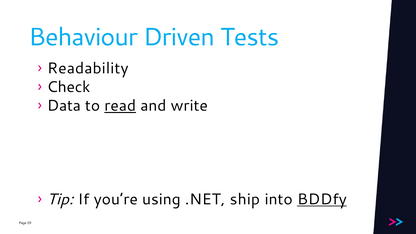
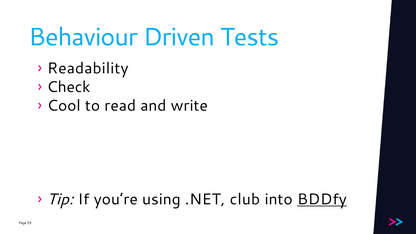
Data: Data -> Cool (64, 106)
read underline: present -> none (120, 106)
ship: ship -> club (245, 199)
